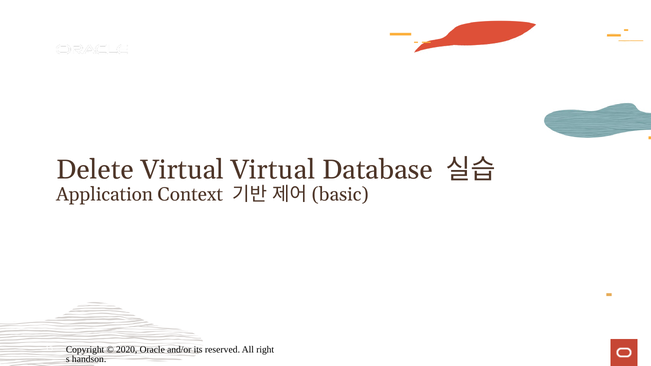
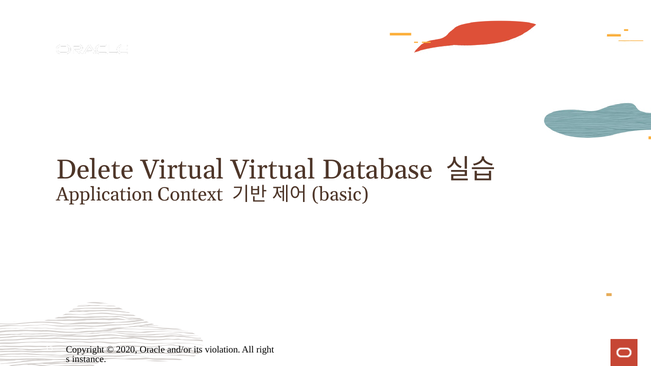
reserved: reserved -> violation (223, 350)
handson: handson -> instance (89, 359)
